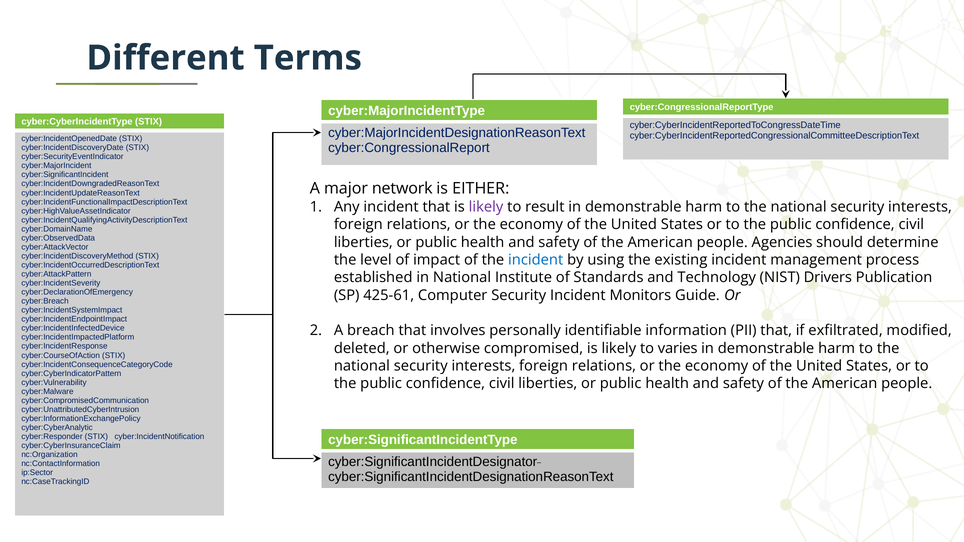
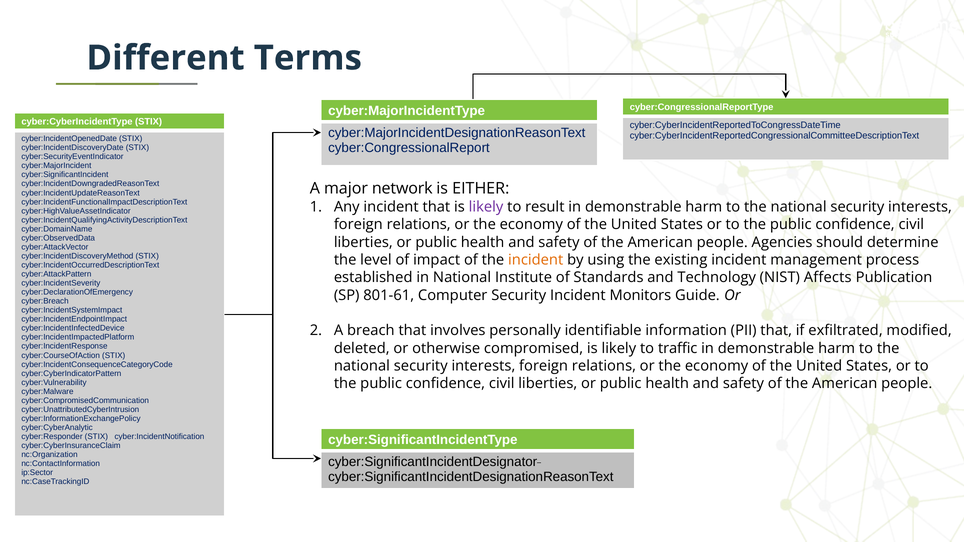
incident colour: blue -> orange (536, 260)
Drivers: Drivers -> Affects (828, 278)
425-61: 425-61 -> 801-61 (389, 295)
varies: varies -> traffic (678, 348)
